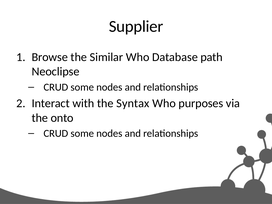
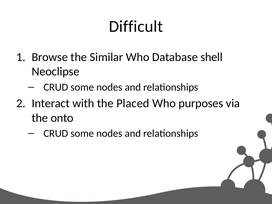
Supplier: Supplier -> Difficult (136, 26)
path: path -> shell (212, 57)
Syntax: Syntax -> Placed (133, 103)
